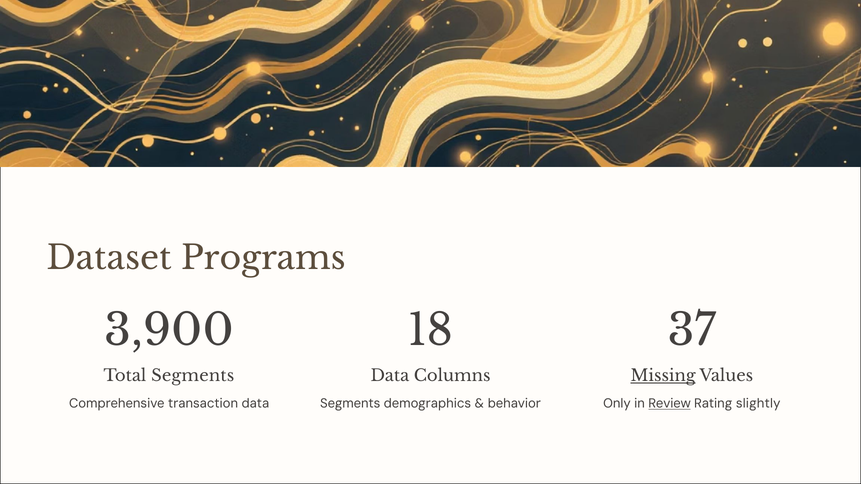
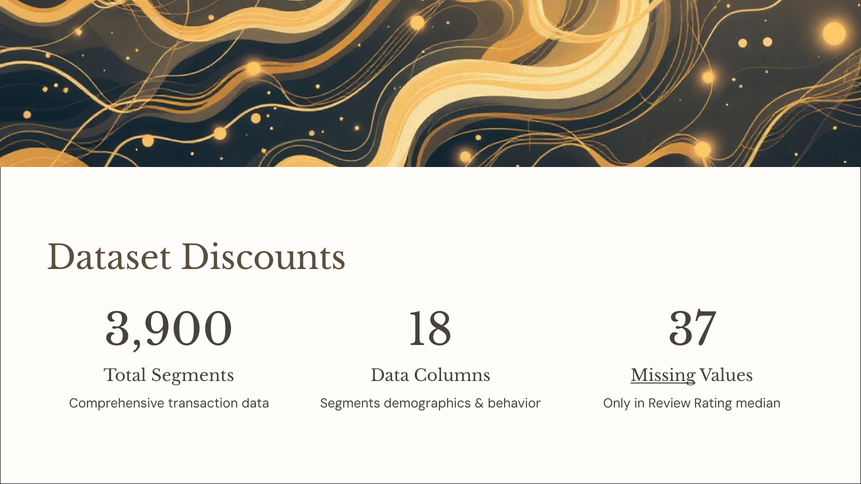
Programs: Programs -> Discounts (264, 258)
Review underline: present -> none (670, 404)
slightly: slightly -> median (758, 404)
